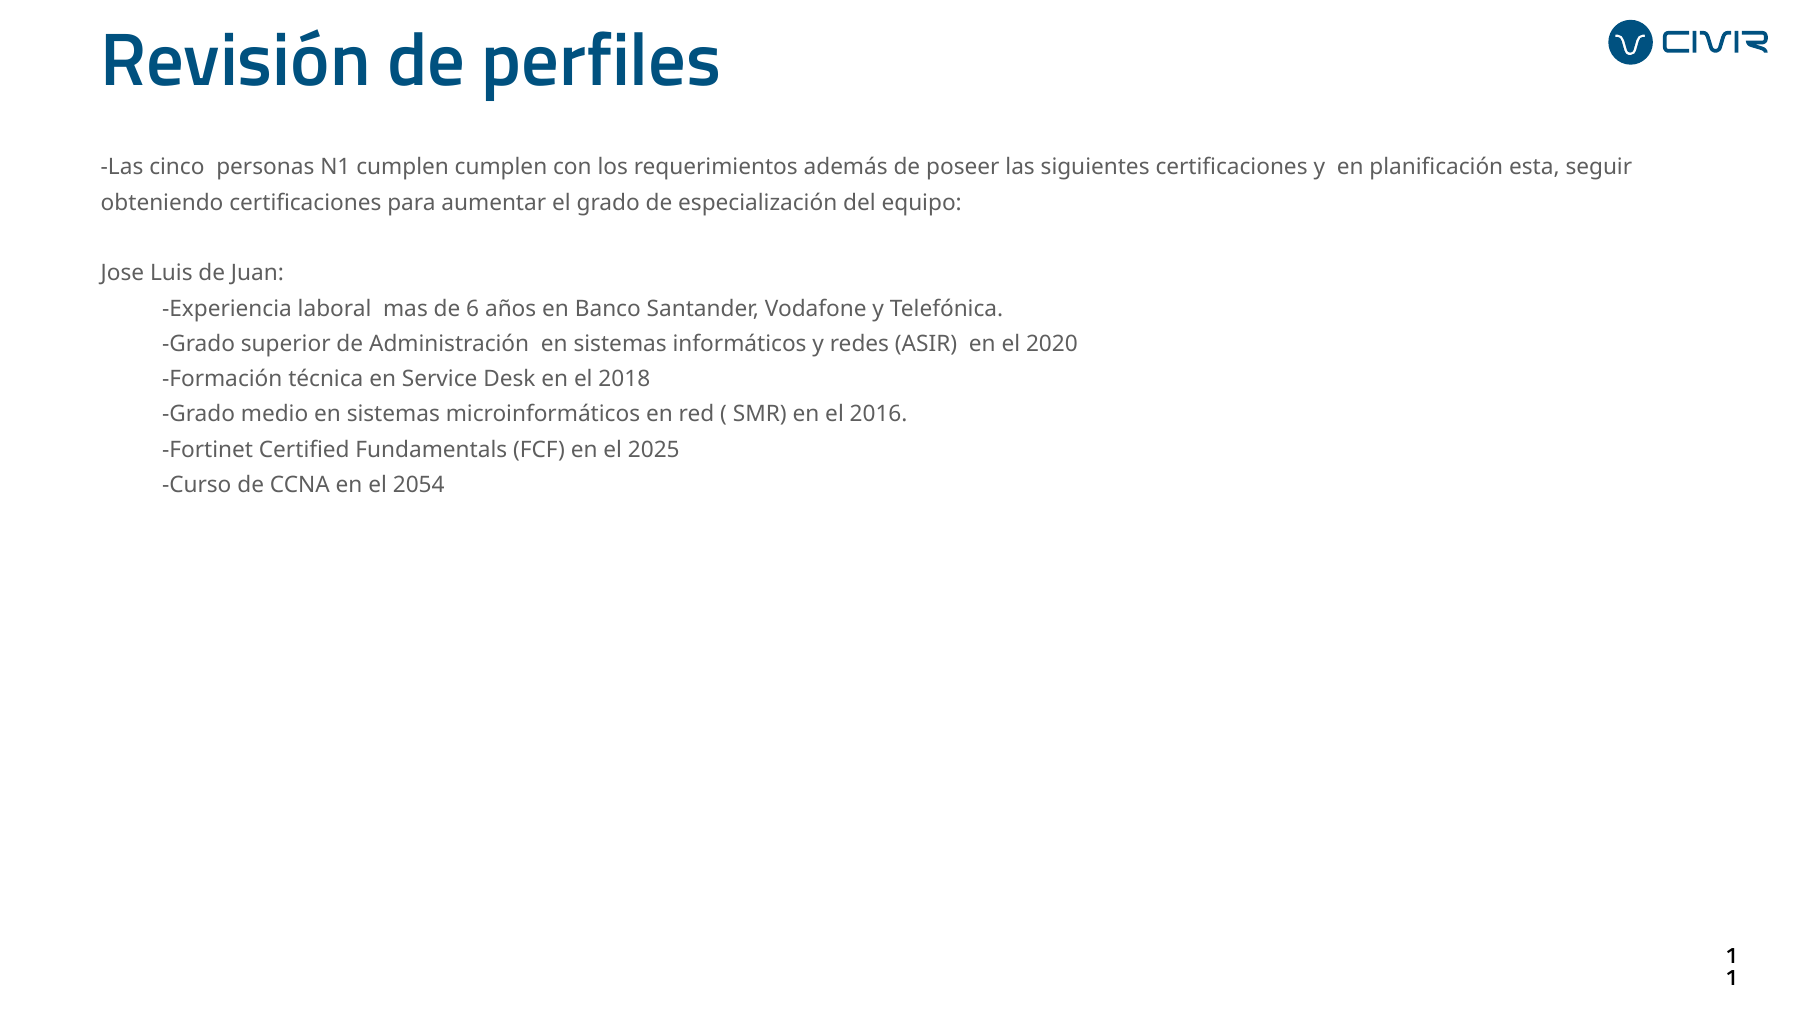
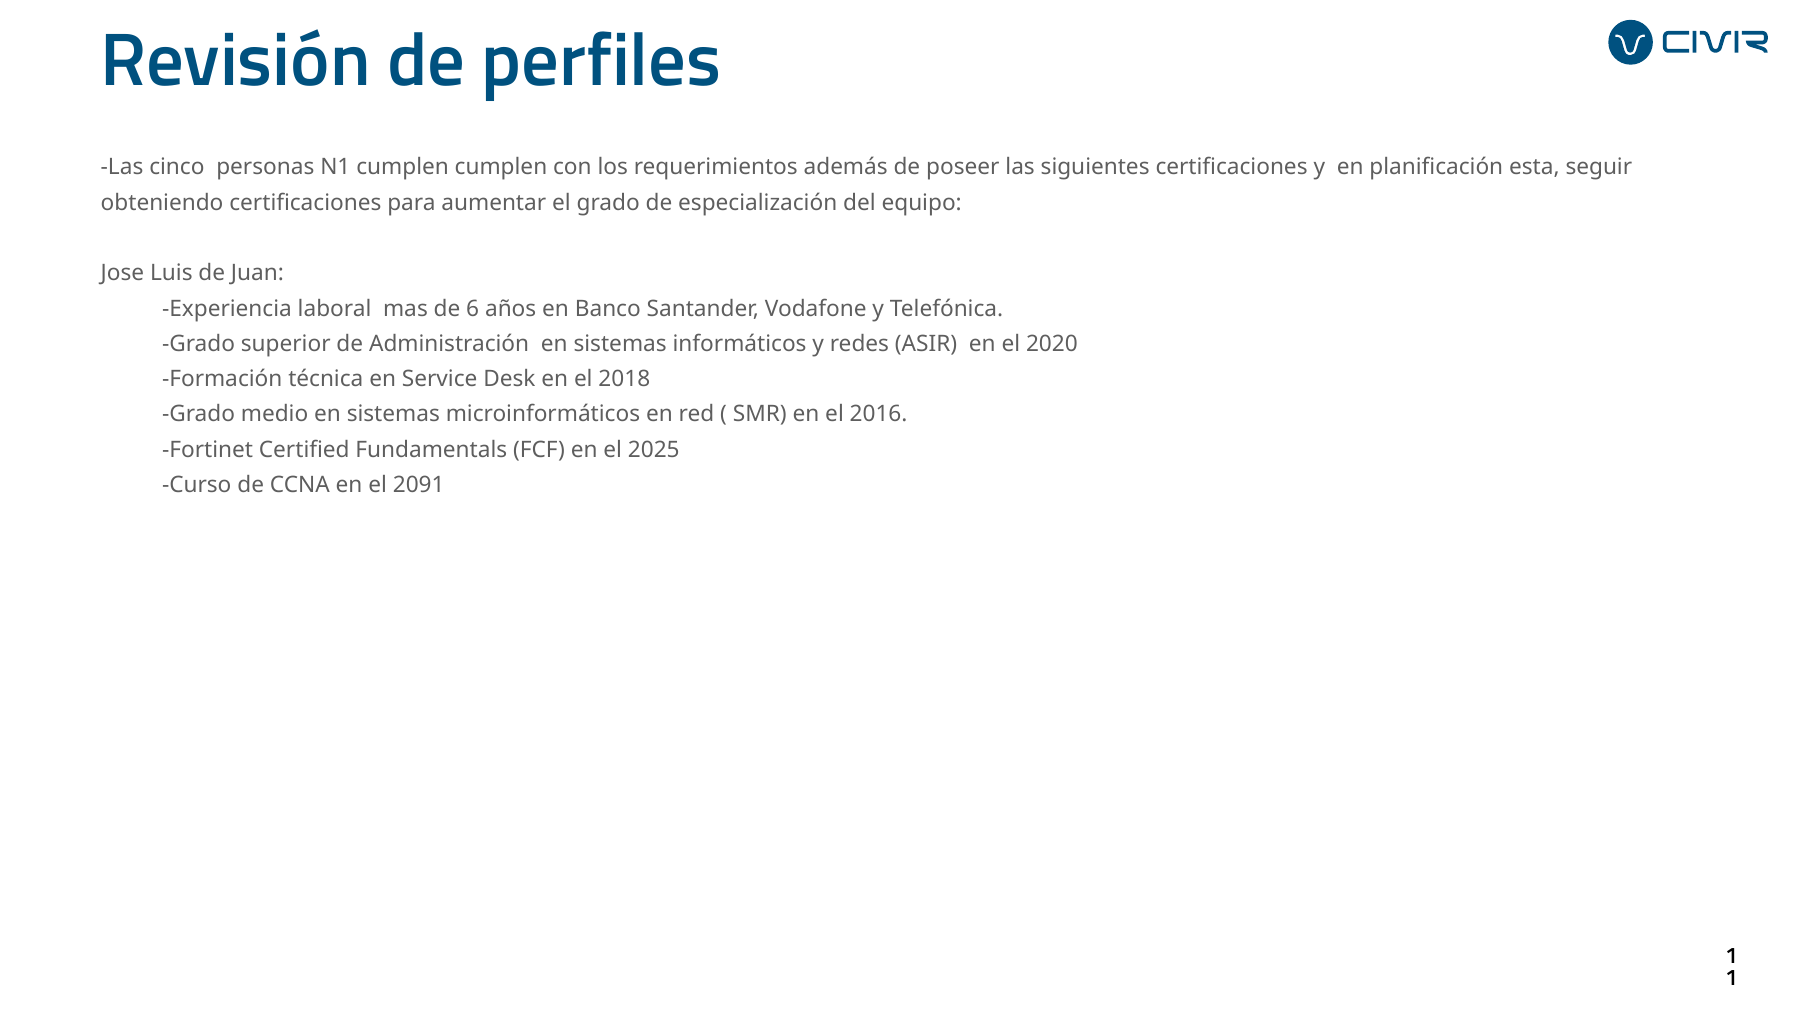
2054: 2054 -> 2091 (419, 485)
